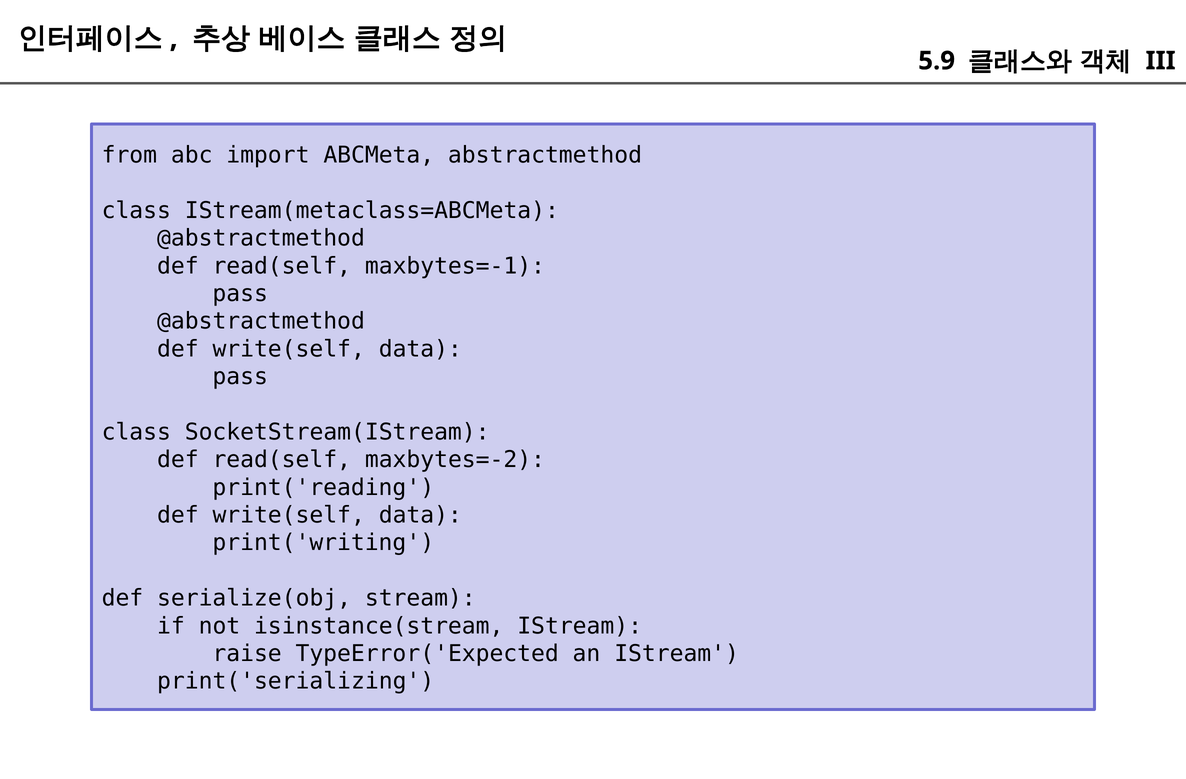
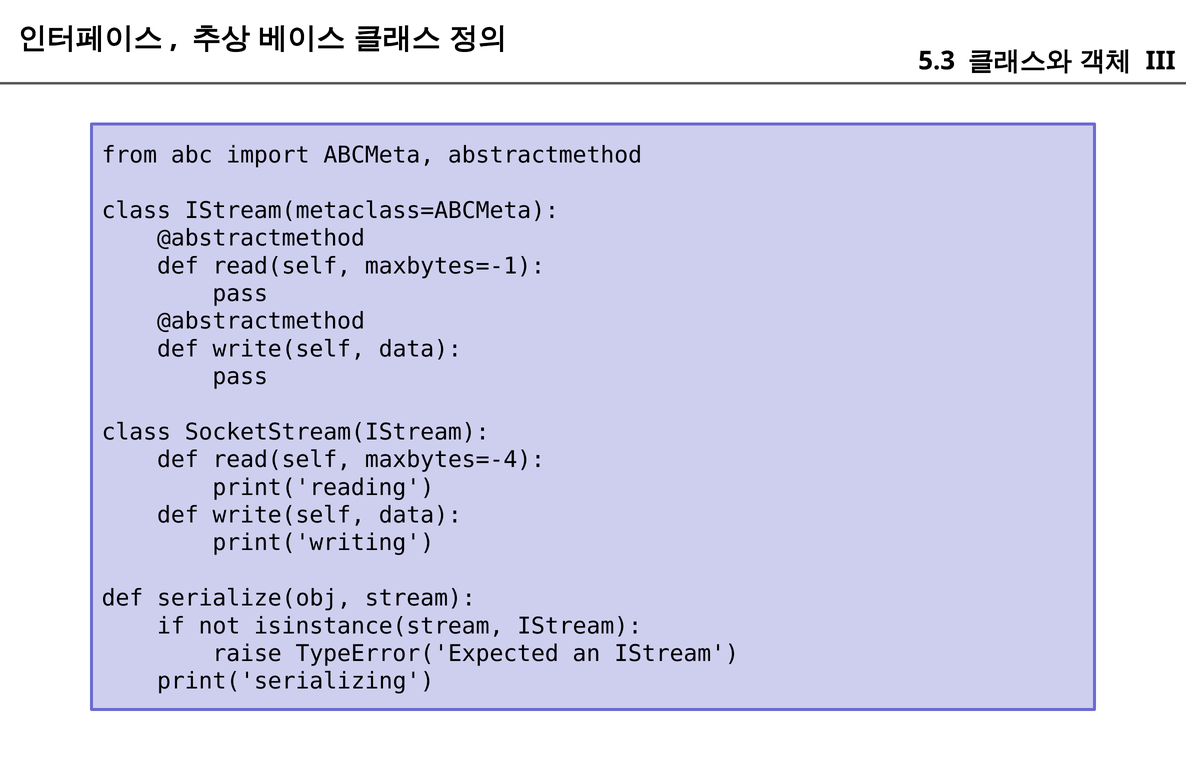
5.9: 5.9 -> 5.3 (937, 61)
maxbytes=-2: maxbytes=-2 -> maxbytes=-4 (455, 460)
